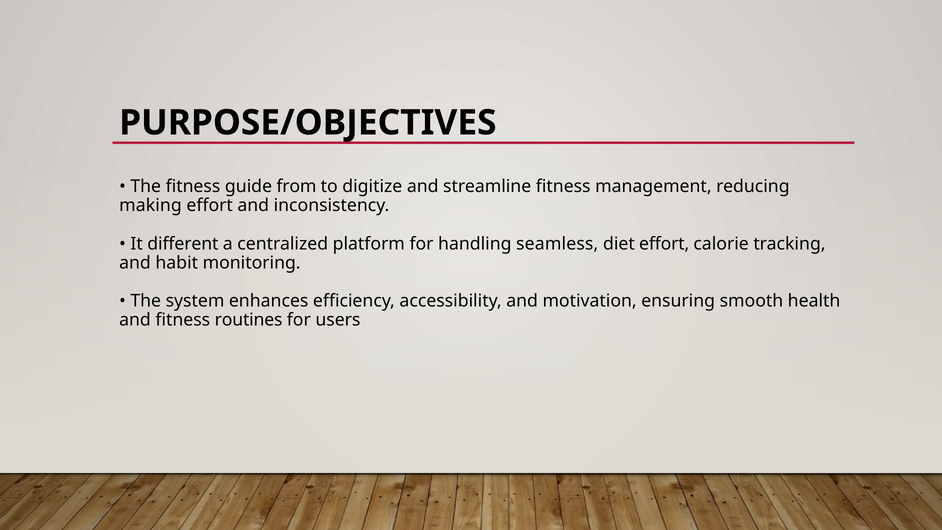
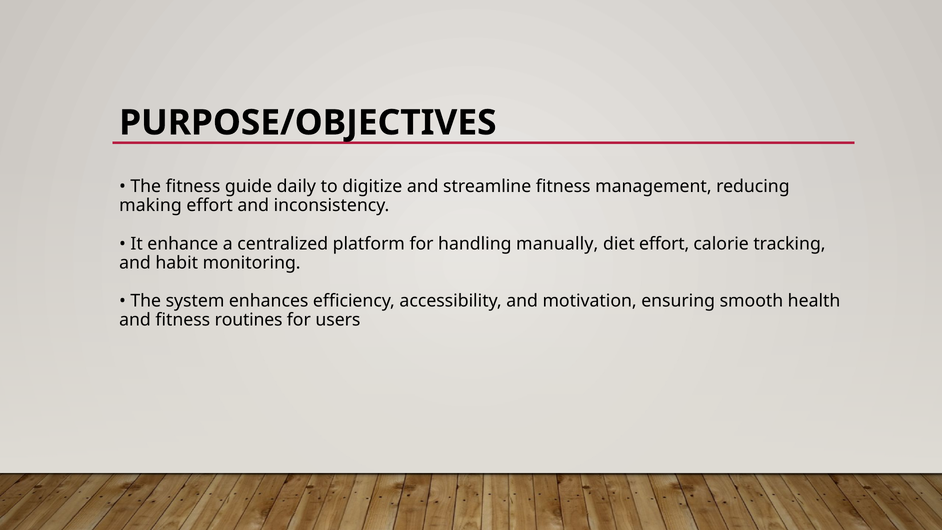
from: from -> daily (296, 187)
different: different -> enhance (183, 244)
seamless: seamless -> manually (557, 244)
